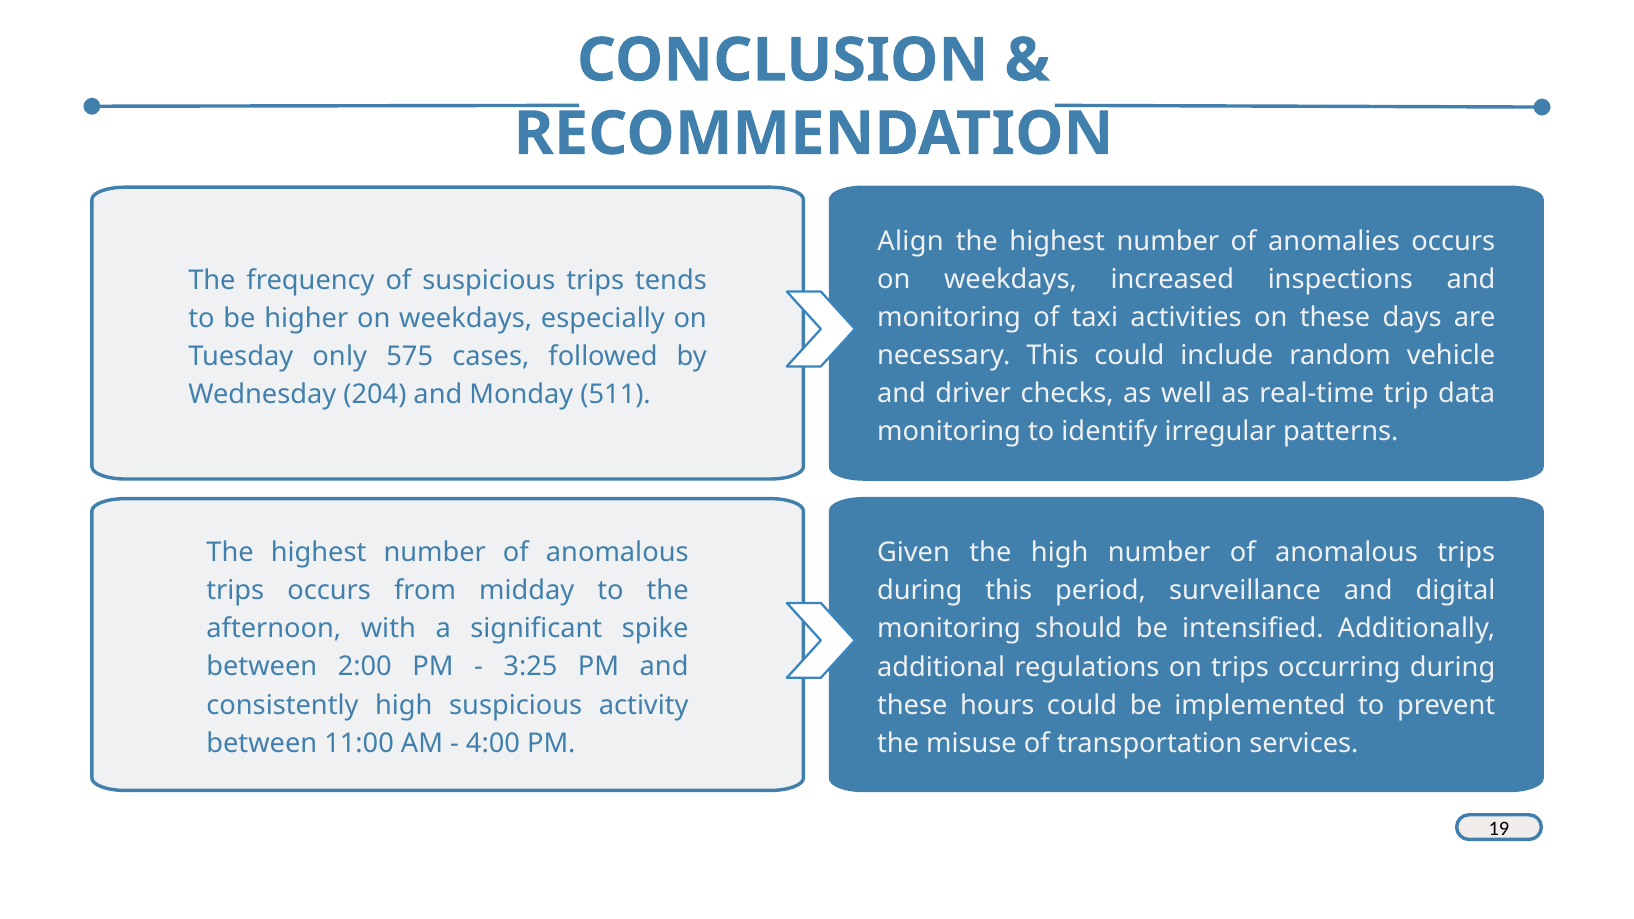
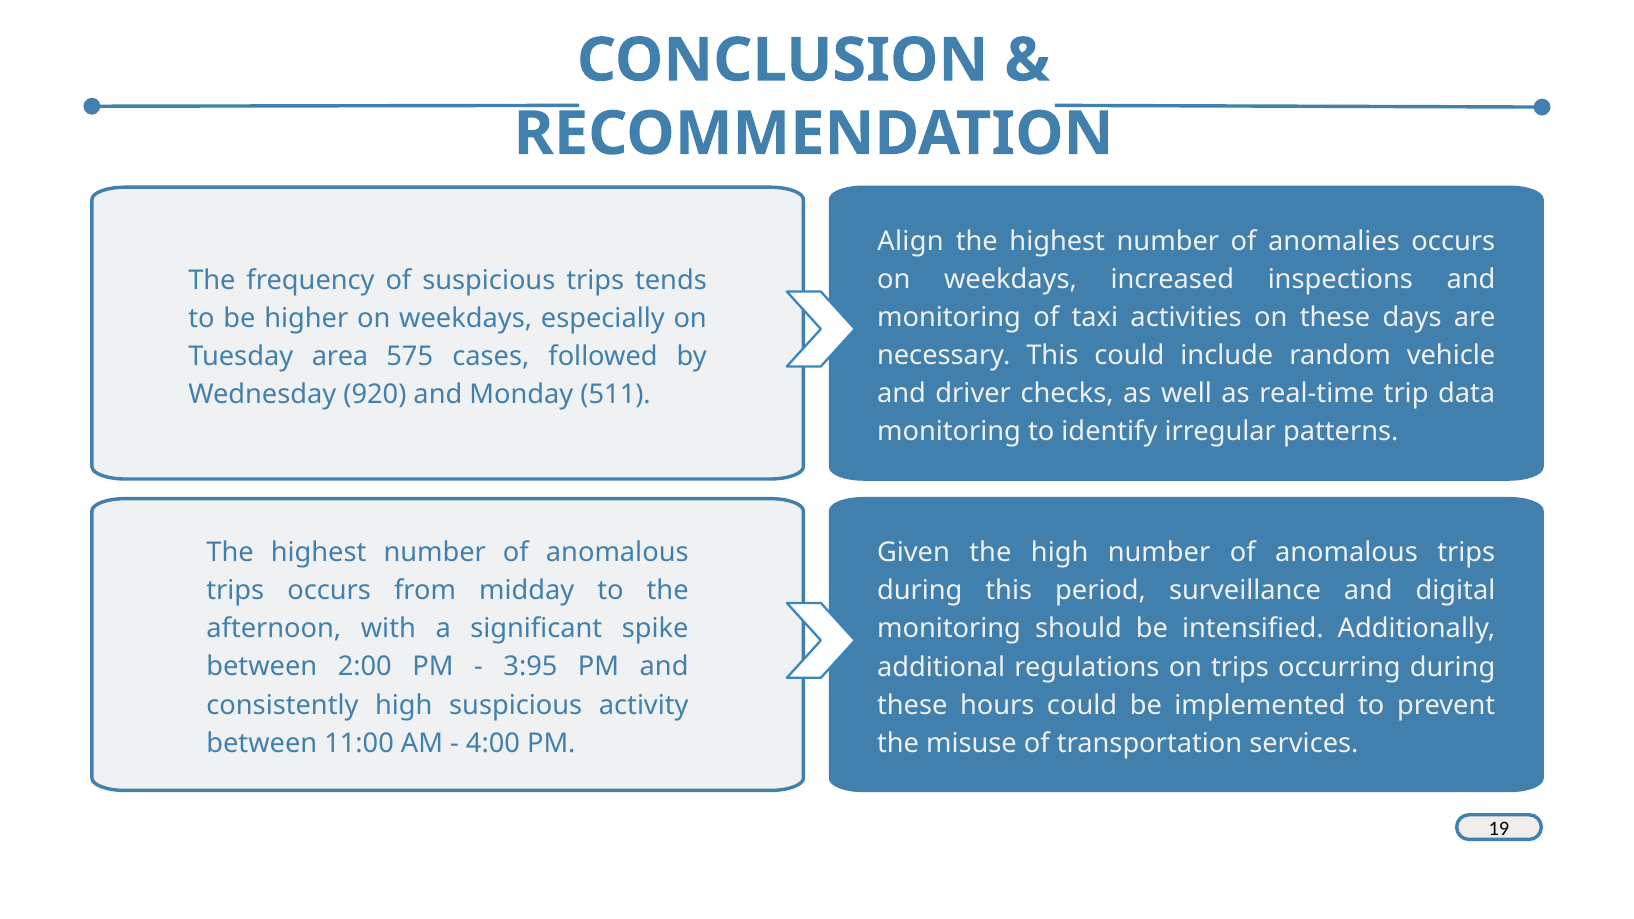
only: only -> area (340, 356)
204: 204 -> 920 (375, 395)
3:25: 3:25 -> 3:95 (530, 667)
